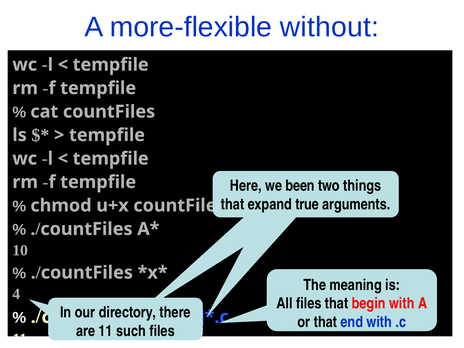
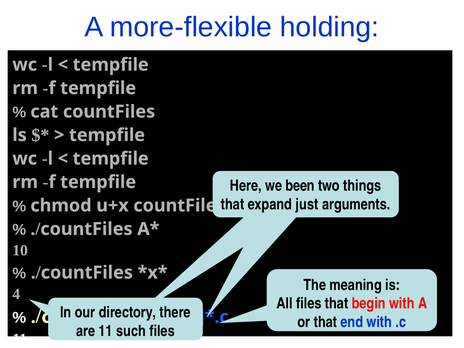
without: without -> holding (329, 27)
true: true -> just (307, 204)
